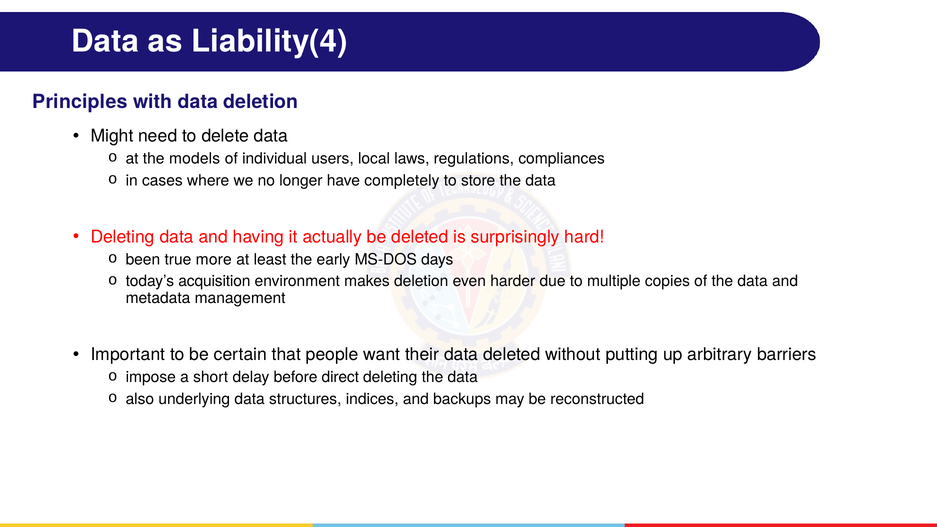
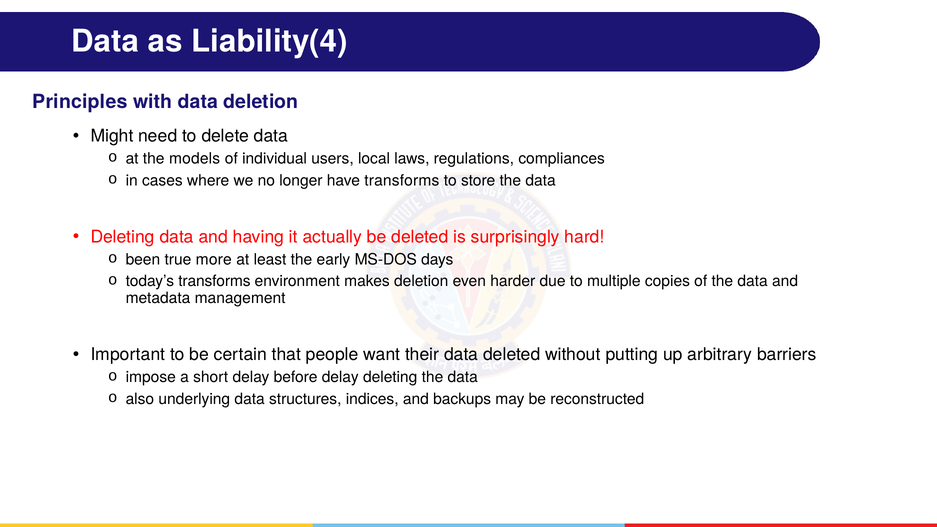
have completely: completely -> transforms (402, 180)
today’s acquisition: acquisition -> transforms (214, 281)
before direct: direct -> delay (340, 377)
